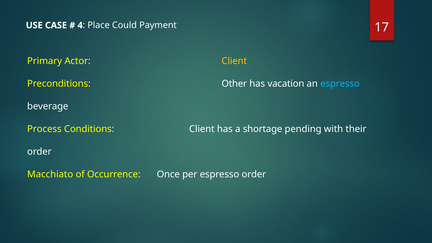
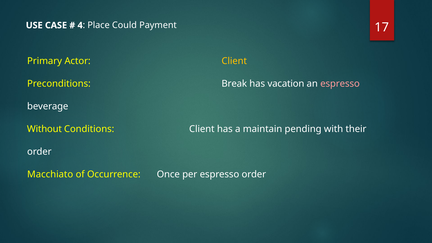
Other: Other -> Break (234, 84)
espresso colour: light blue -> pink (340, 84)
Process: Process -> Without (44, 129)
shortage: shortage -> maintain (263, 129)
